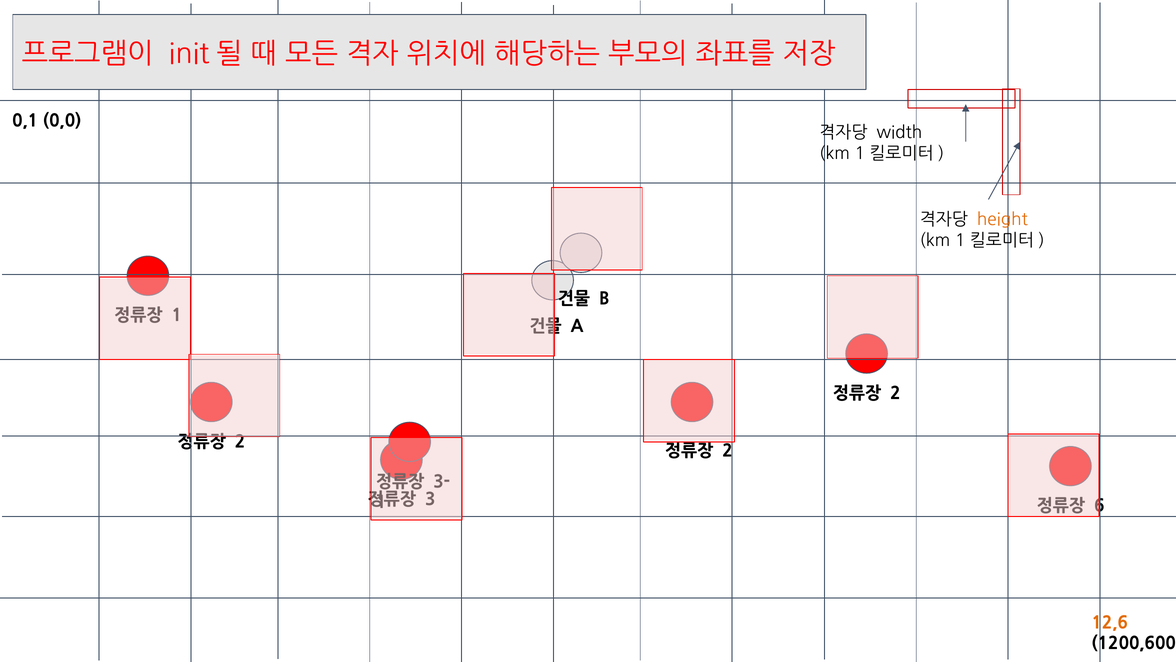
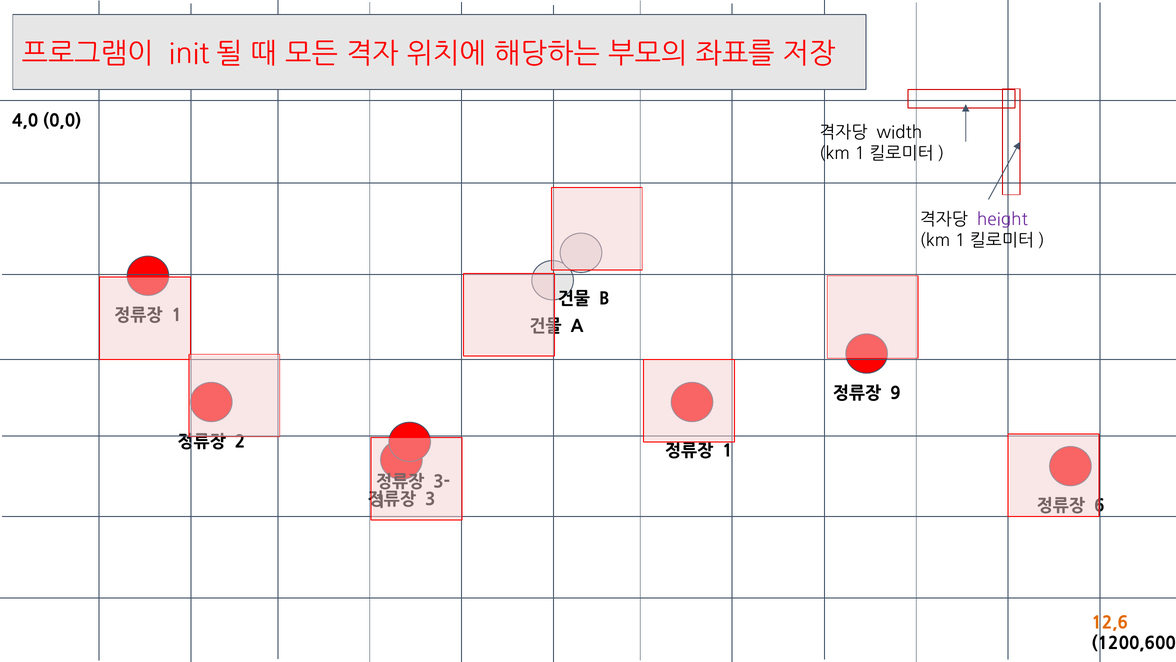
0,1: 0,1 -> 4,0 (25, 121)
height colour: orange -> purple (1002, 220)
2: 2 -> 9 (895, 393)
2: 2 -> 1 (727, 451)
